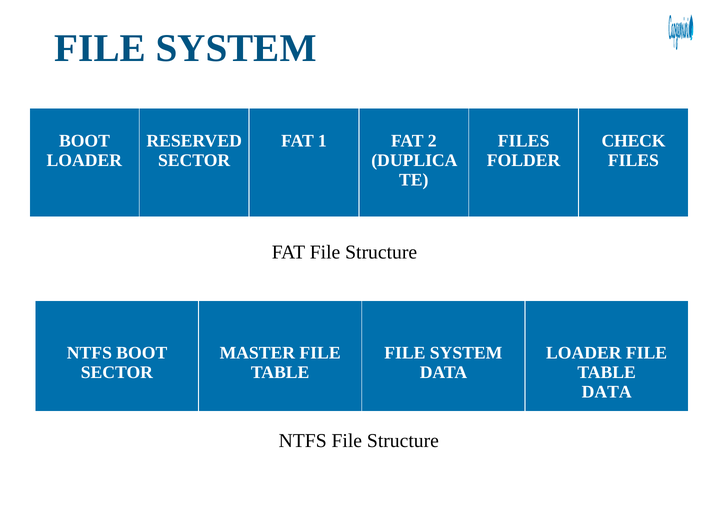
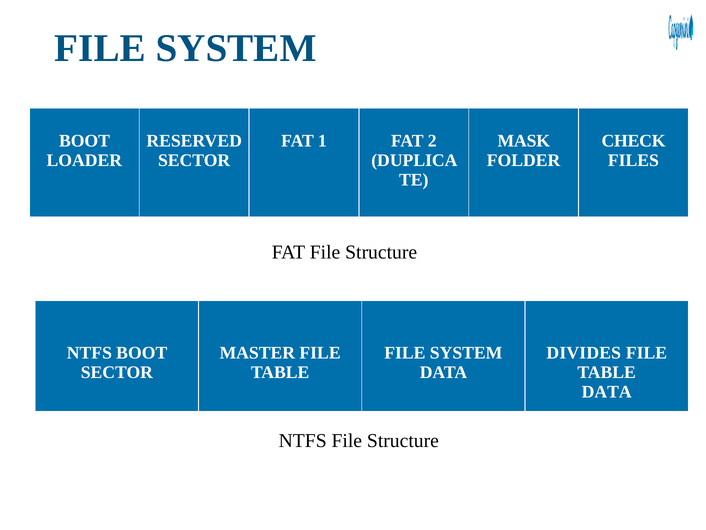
FILES: FILES -> MASK (524, 141)
LOADER: LOADER -> DIVIDES (584, 353)
